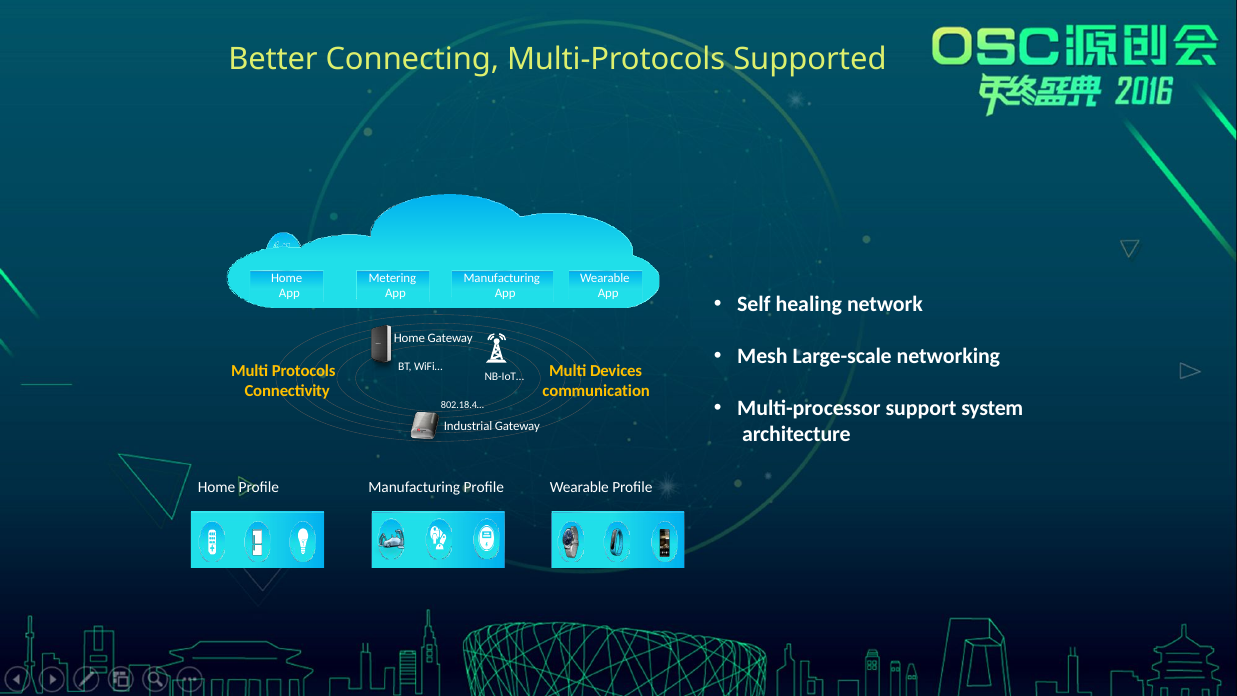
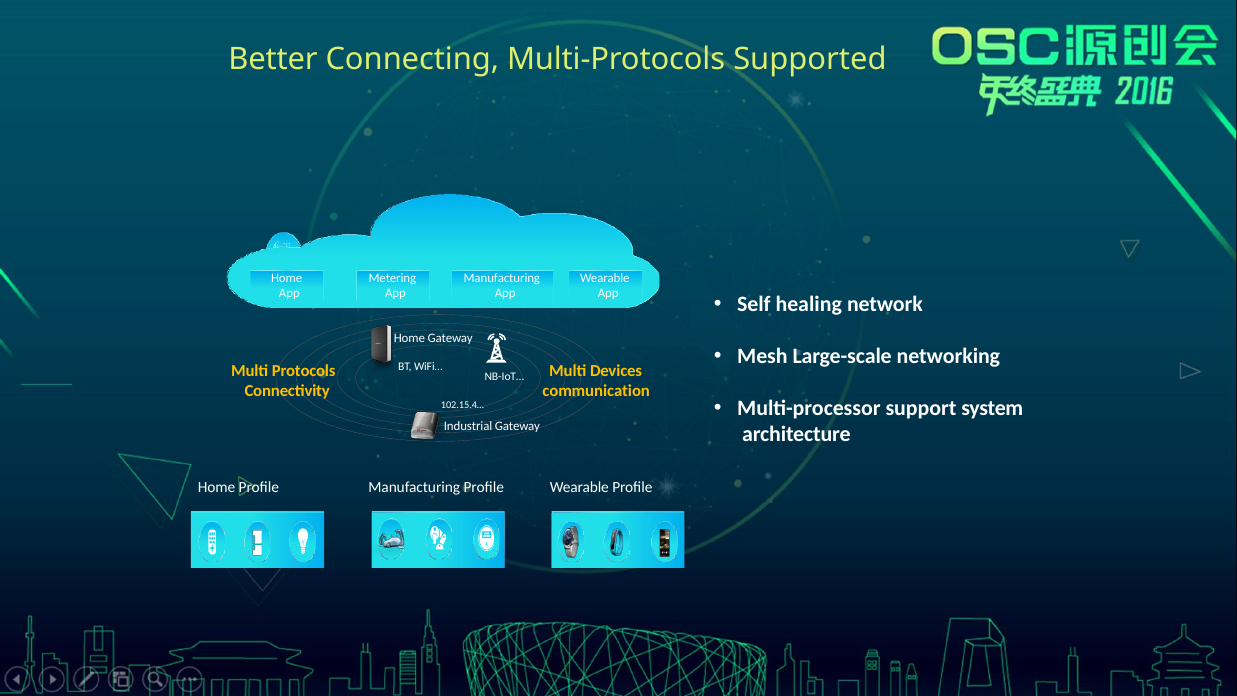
802.18.4…: 802.18.4… -> 102.15.4… (462, 405)
